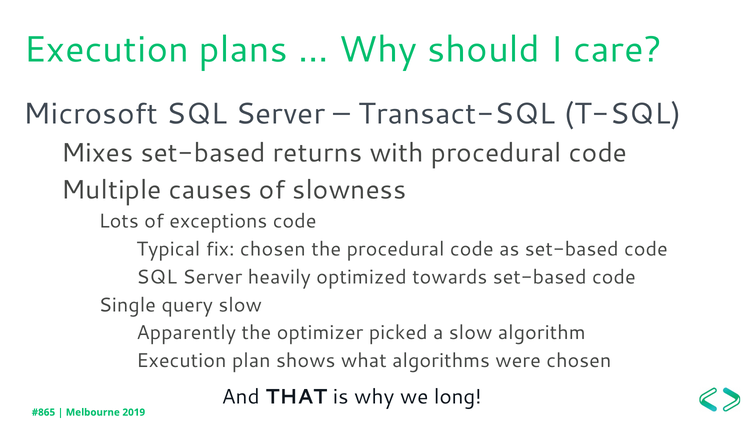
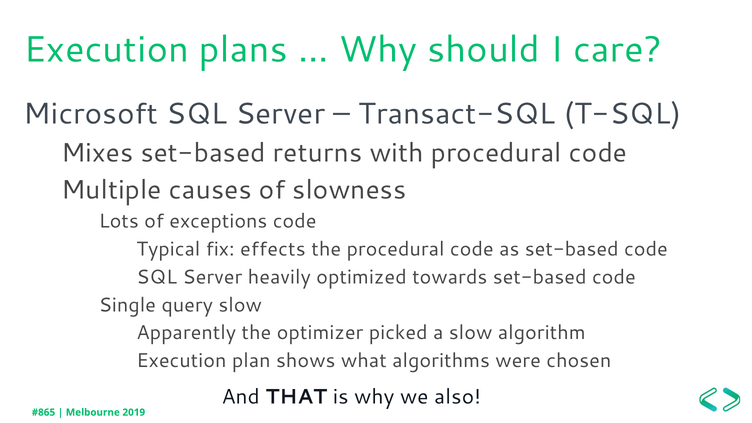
fix chosen: chosen -> effects (273, 249)
long: long -> also (458, 397)
